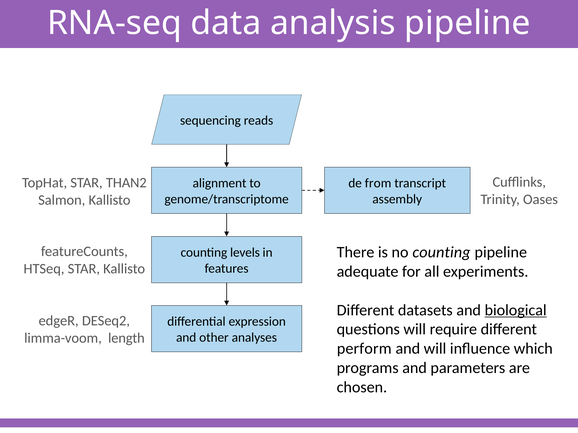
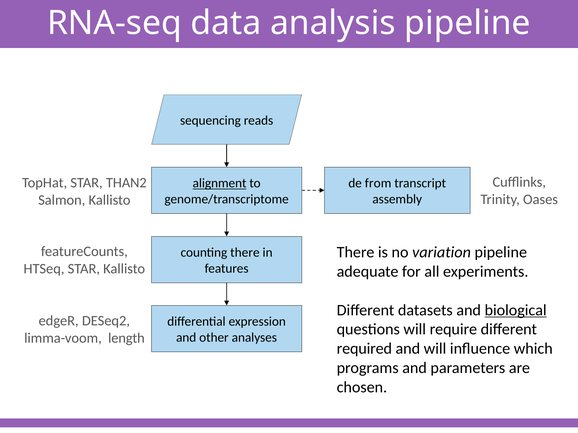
alignment underline: none -> present (220, 184)
no counting: counting -> variation (442, 253)
counting levels: levels -> there (245, 253)
perform: perform -> required (364, 349)
